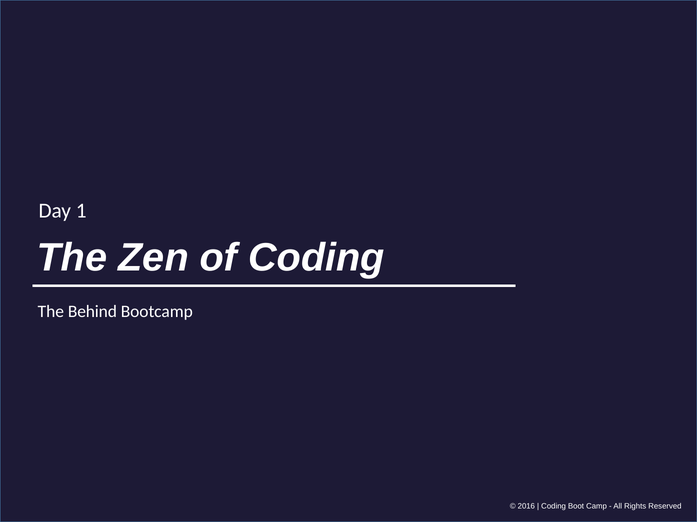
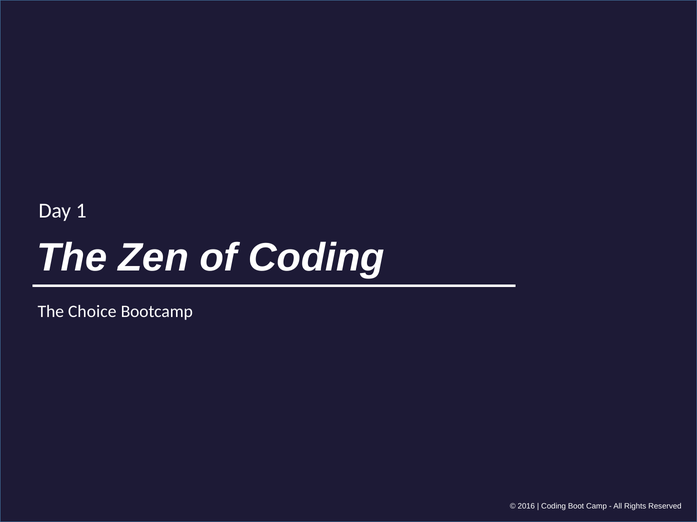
Behind: Behind -> Choice (92, 312)
